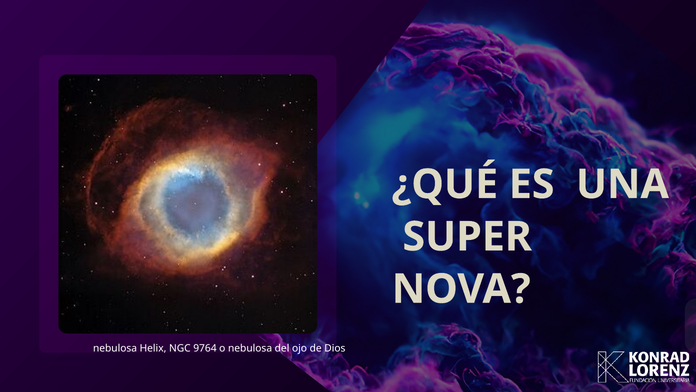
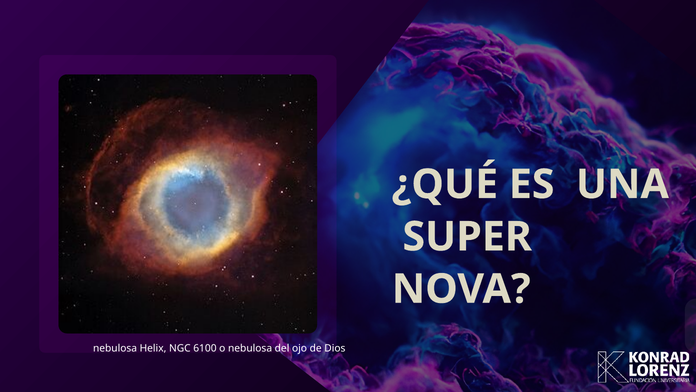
9764: 9764 -> 6100 (205, 348)
